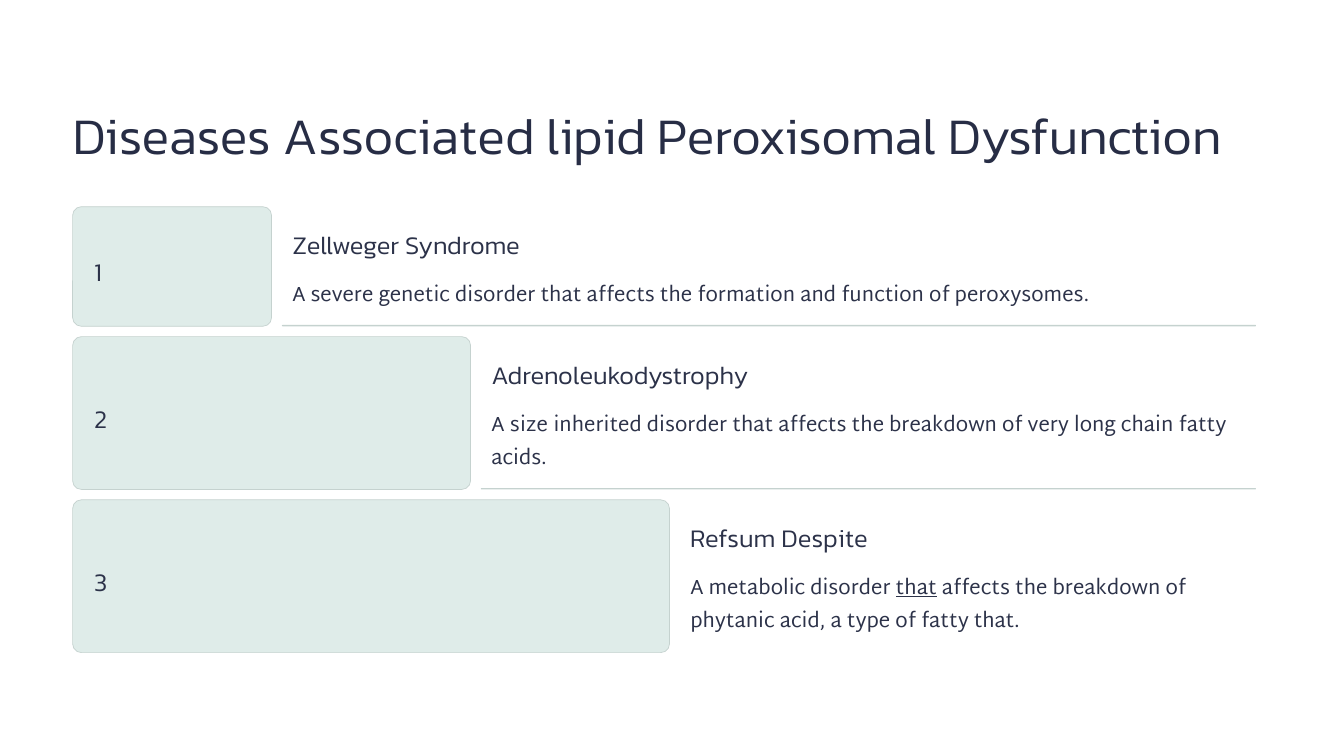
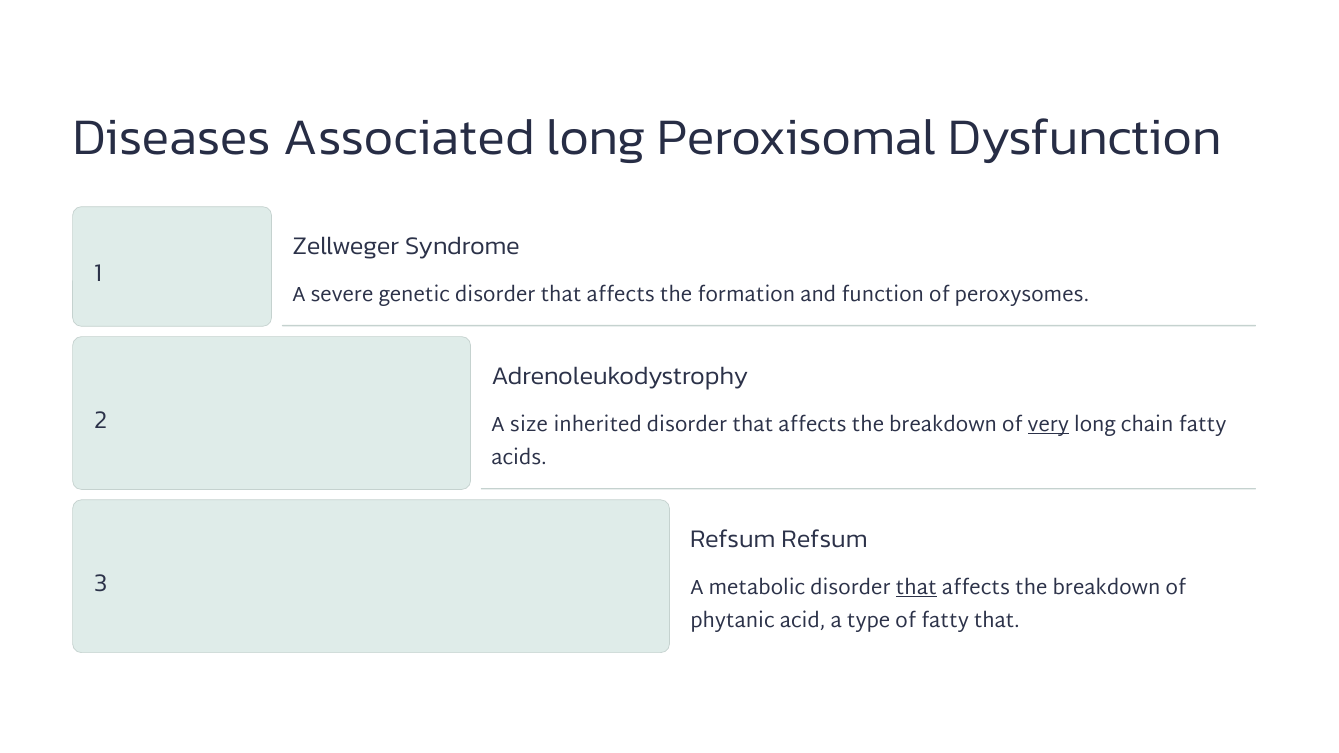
Associated lipid: lipid -> long (596, 137)
very underline: none -> present (1048, 425)
Refsum Despite: Despite -> Refsum (825, 539)
